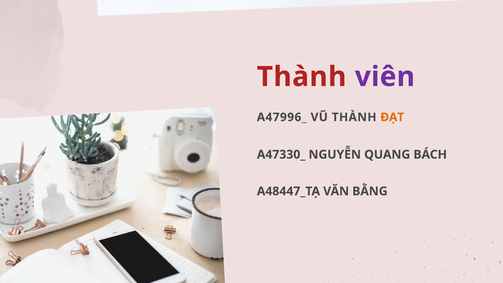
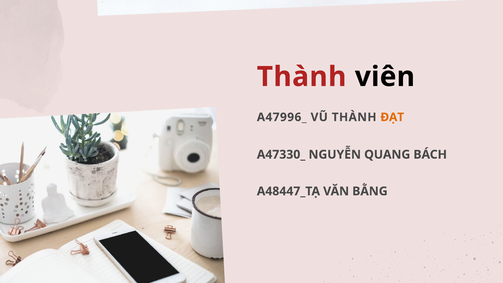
viên colour: purple -> black (385, 77)
